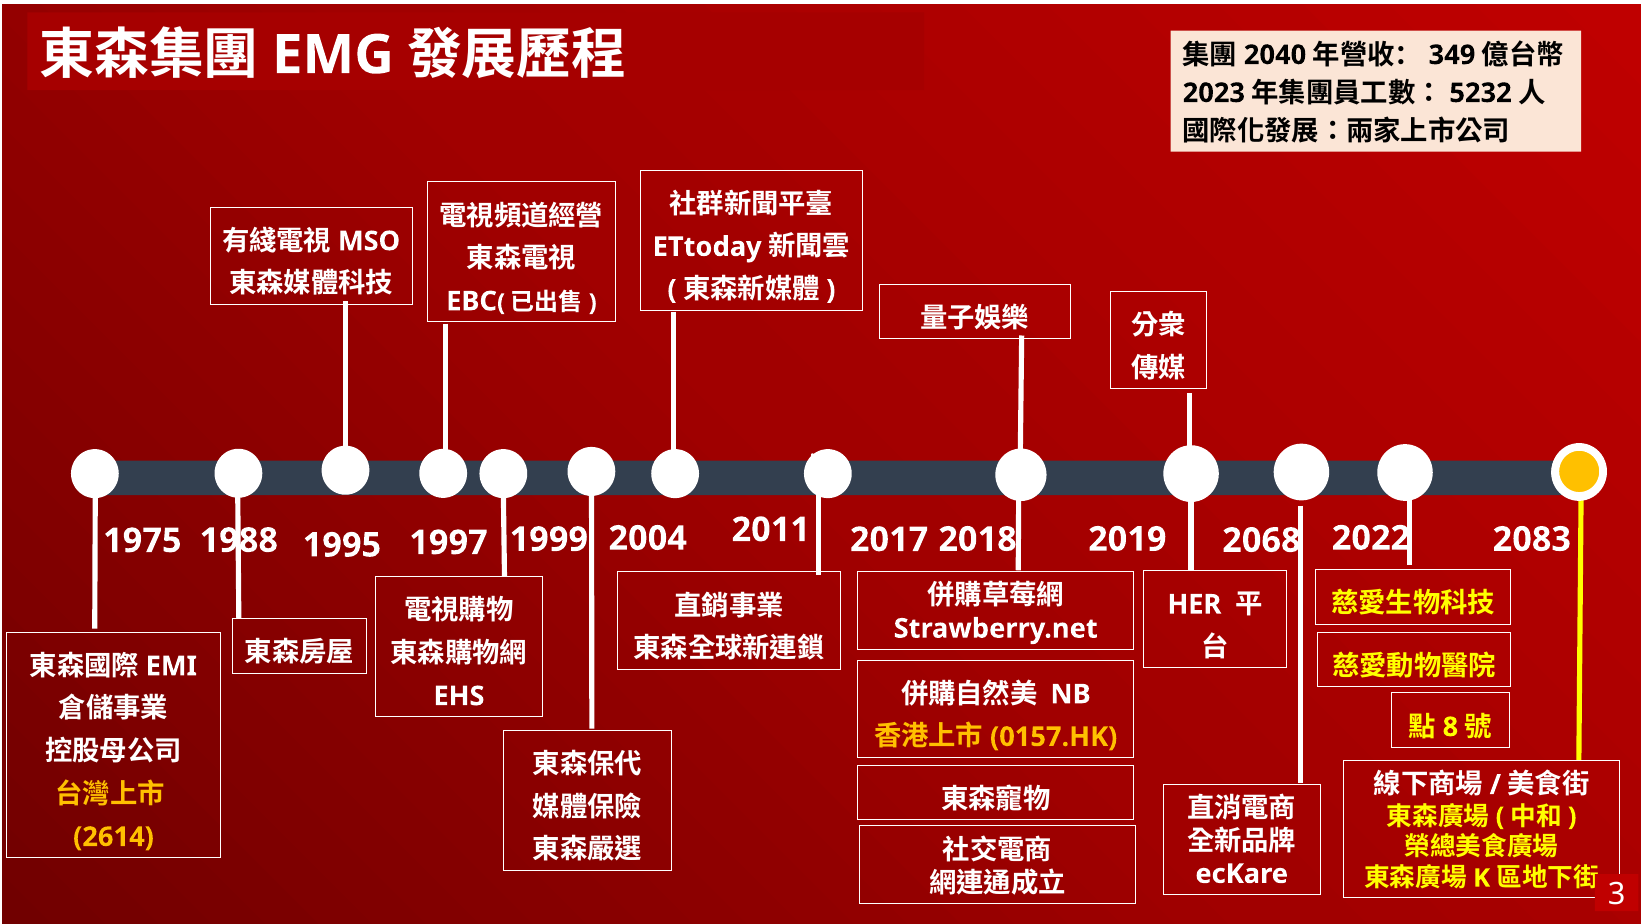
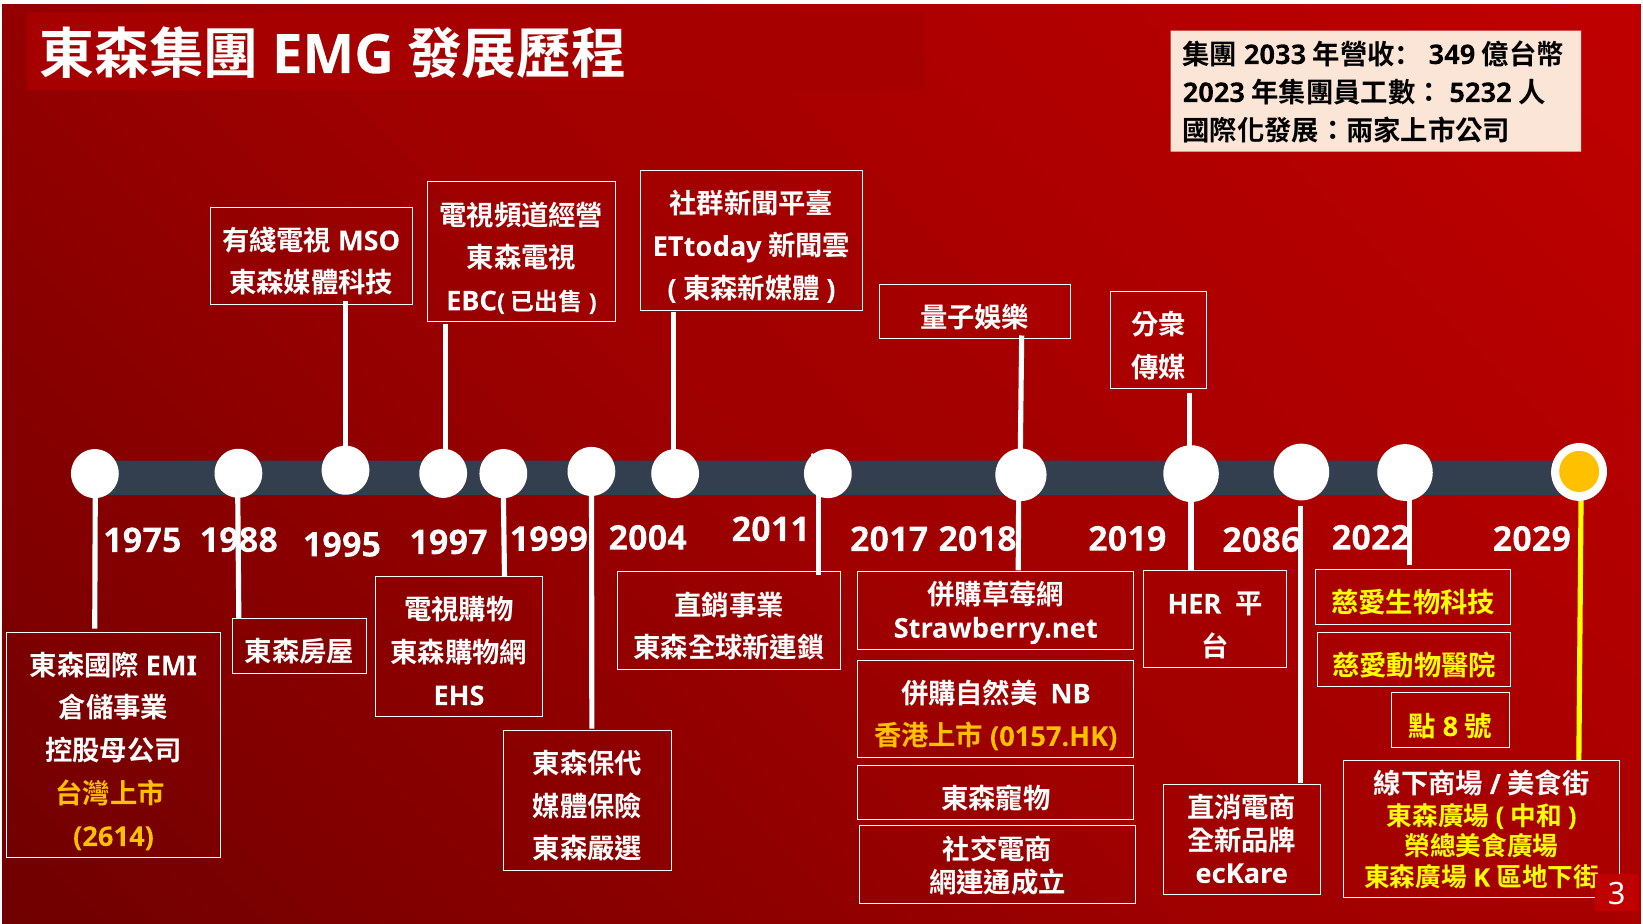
2040: 2040 -> 2033 (1275, 55)
2083: 2083 -> 2029 (1532, 540)
2068: 2068 -> 2086 (1261, 541)
